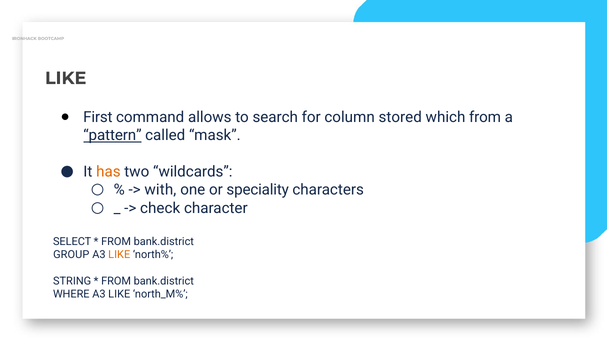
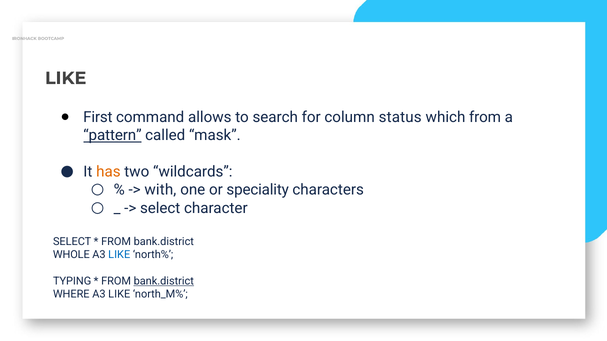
stored: stored -> status (400, 117)
check: check -> select (160, 208)
GROUP: GROUP -> WHOLE (71, 255)
LIKE colour: orange -> blue (119, 255)
STRING: STRING -> TYPING (72, 281)
bank.district underline: none -> present (164, 281)
